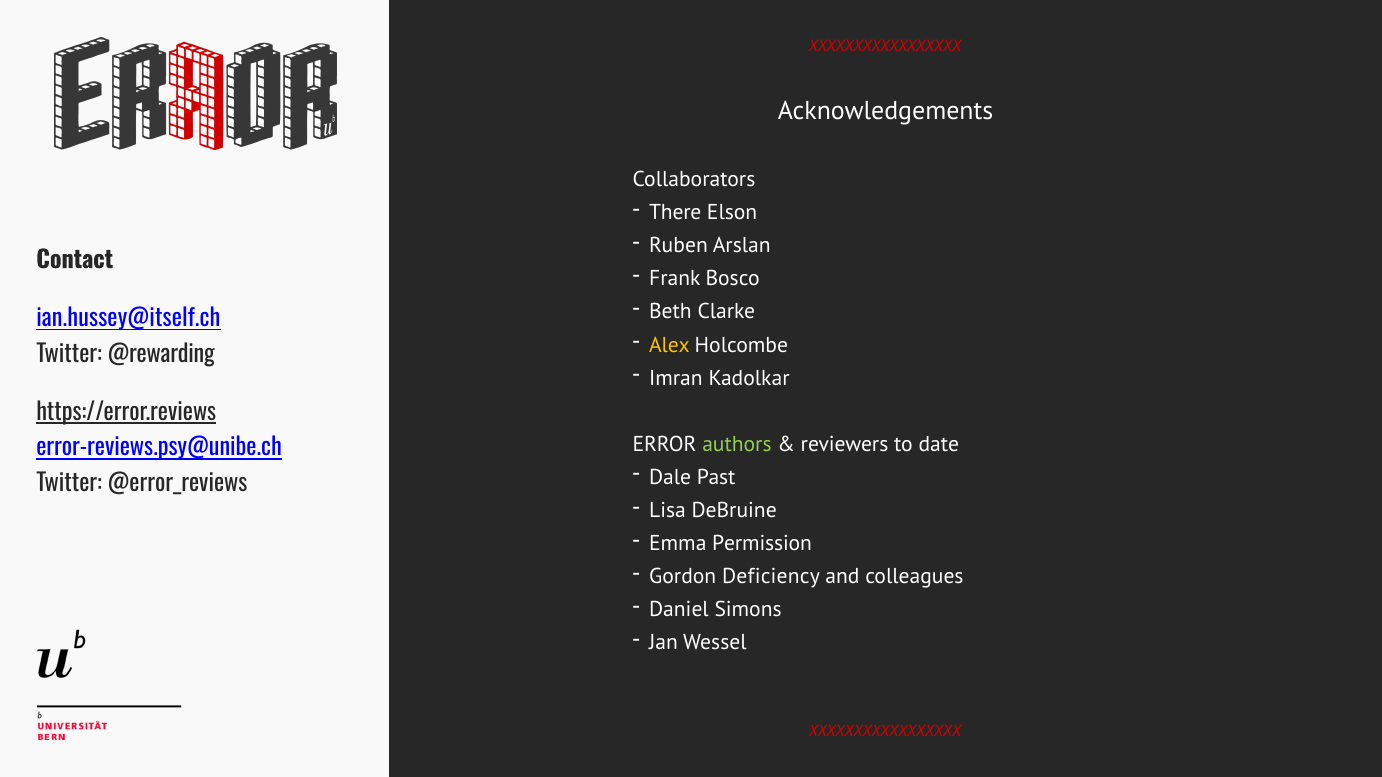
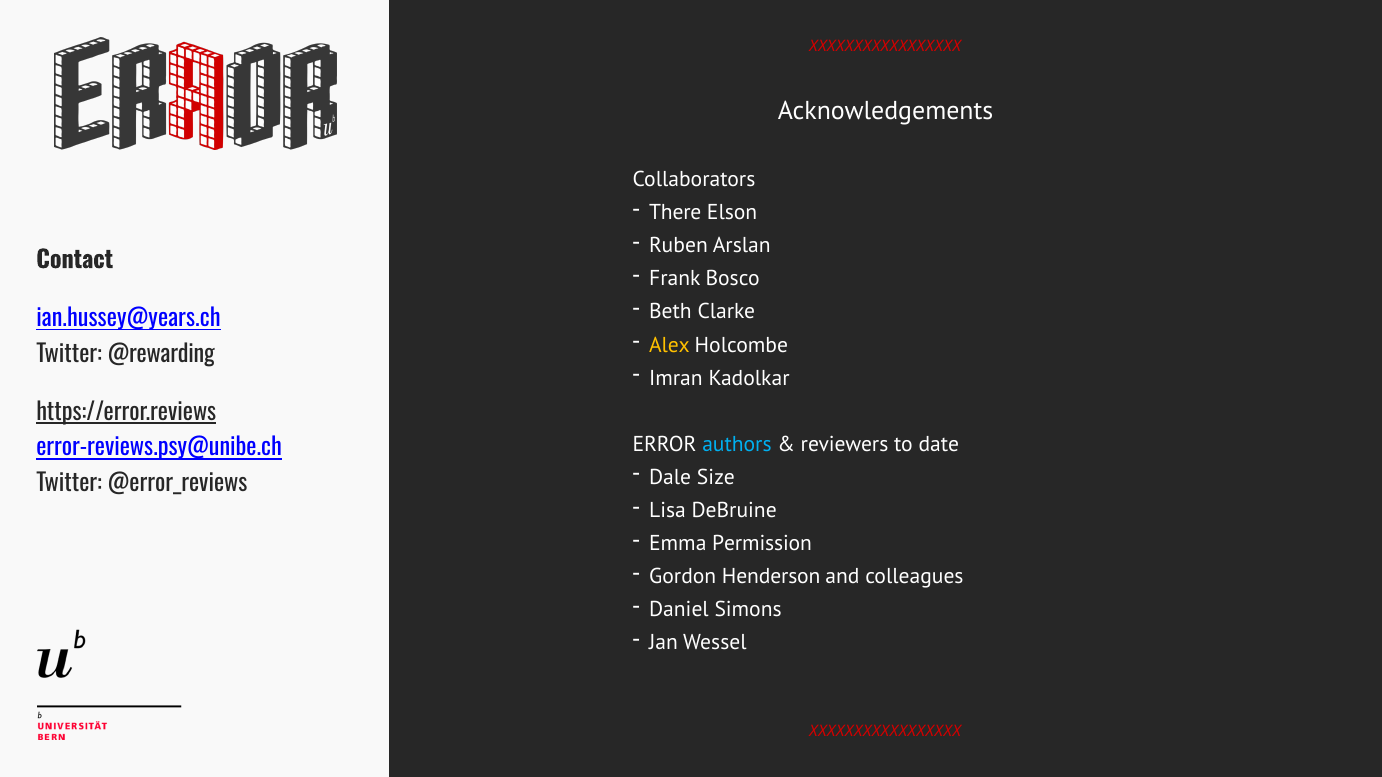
ian.hussey@itself.ch: ian.hussey@itself.ch -> ian.hussey@years.ch (128, 318)
authors colour: light green -> light blue (737, 444)
Past: Past -> Size (716, 478)
Deficiency: Deficiency -> Henderson (771, 577)
